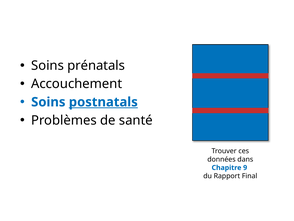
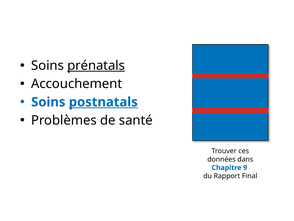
prénatals underline: none -> present (96, 65)
